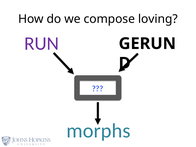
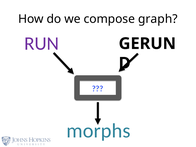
loving: loving -> graph (158, 19)
